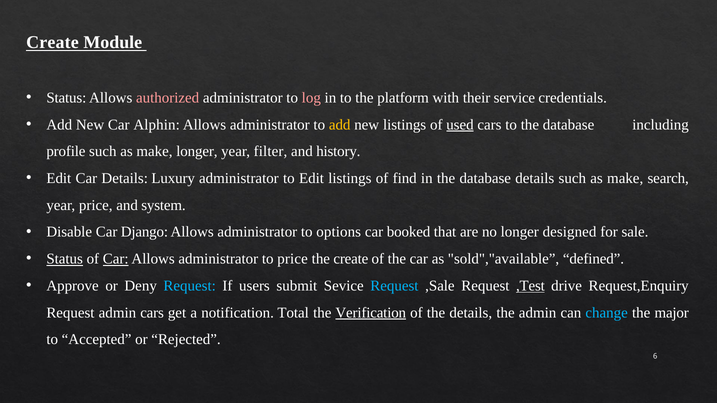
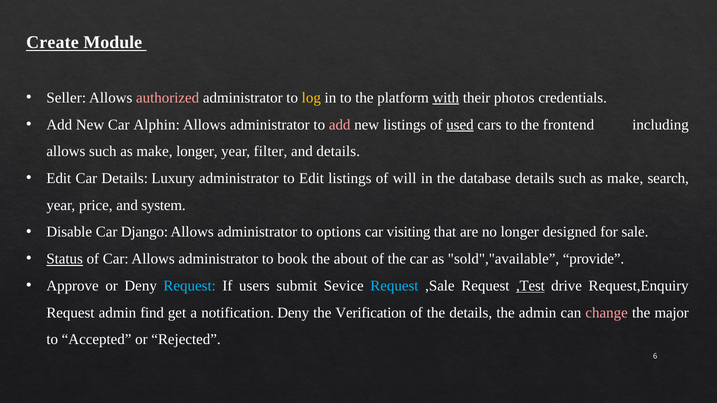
Status: Status -> Seller (66, 98)
log colour: pink -> yellow (311, 98)
with underline: none -> present (446, 98)
service: service -> photos (514, 98)
add colour: yellow -> pink (340, 125)
to the database: database -> frontend (569, 125)
profile: profile -> allows (66, 152)
and history: history -> details (338, 152)
find: find -> will (405, 178)
booked: booked -> visiting (409, 232)
Car underline: present -> none (116, 259)
to price: price -> book (293, 259)
the create: create -> about (351, 259)
defined: defined -> provide (594, 259)
admin cars: cars -> find (152, 313)
notification Total: Total -> Deny (293, 313)
Verification underline: present -> none (371, 313)
change colour: light blue -> pink (607, 313)
